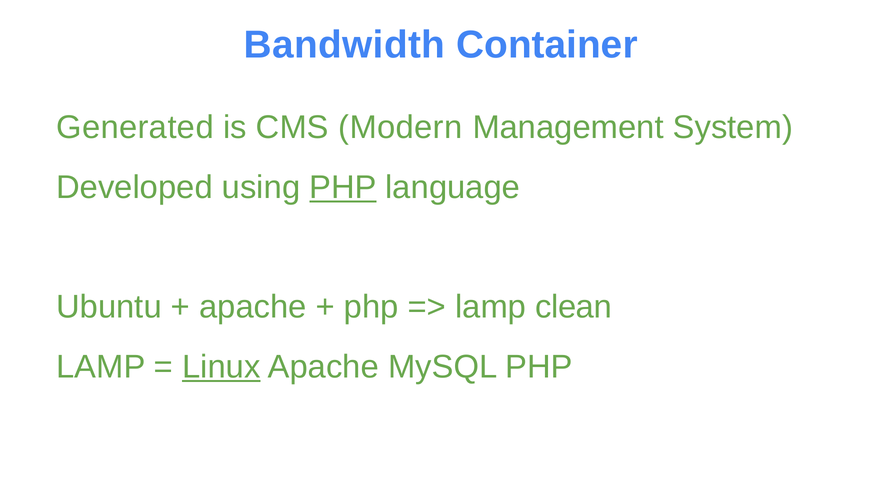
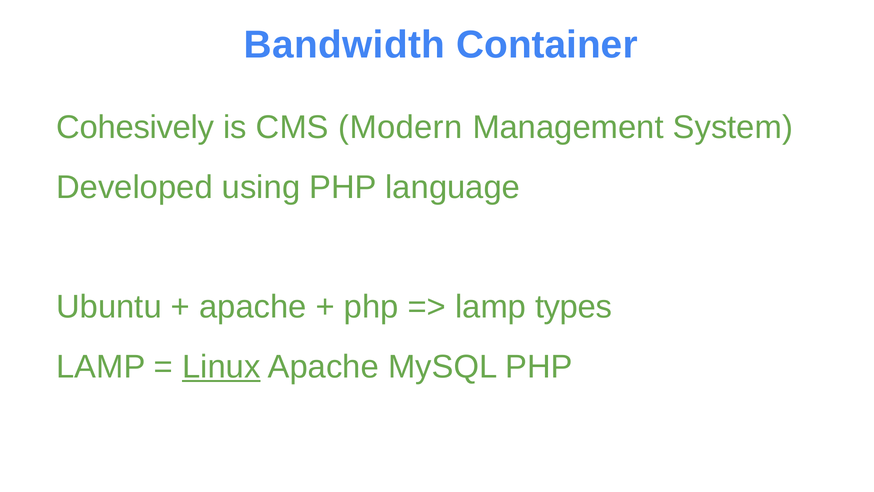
Generated: Generated -> Cohesively (135, 127)
PHP underline: present -> none (343, 187)
clean: clean -> types (574, 307)
